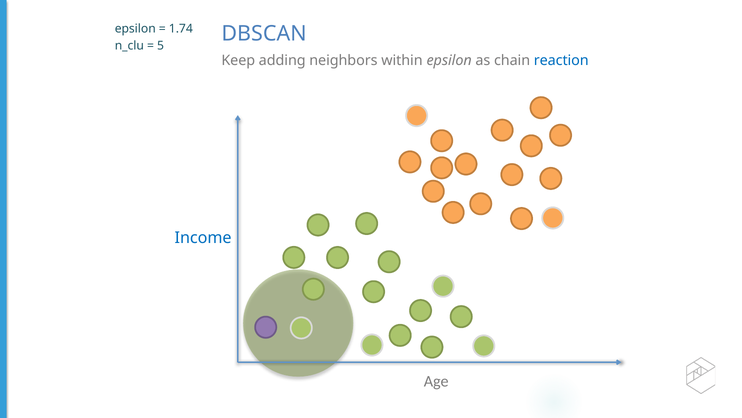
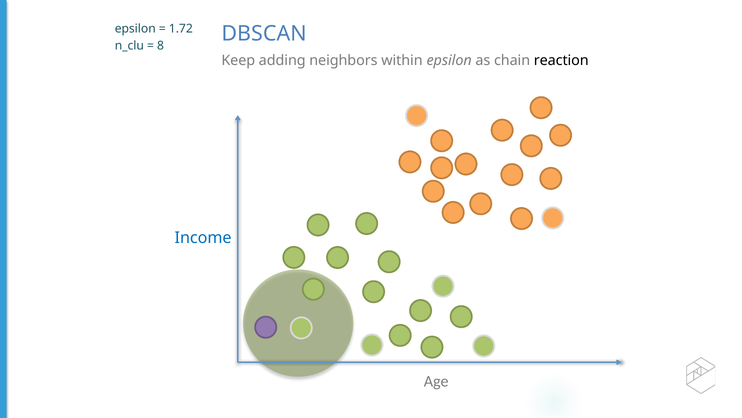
1.74: 1.74 -> 1.72 (181, 29)
5: 5 -> 8 (161, 45)
reaction colour: blue -> black (561, 60)
